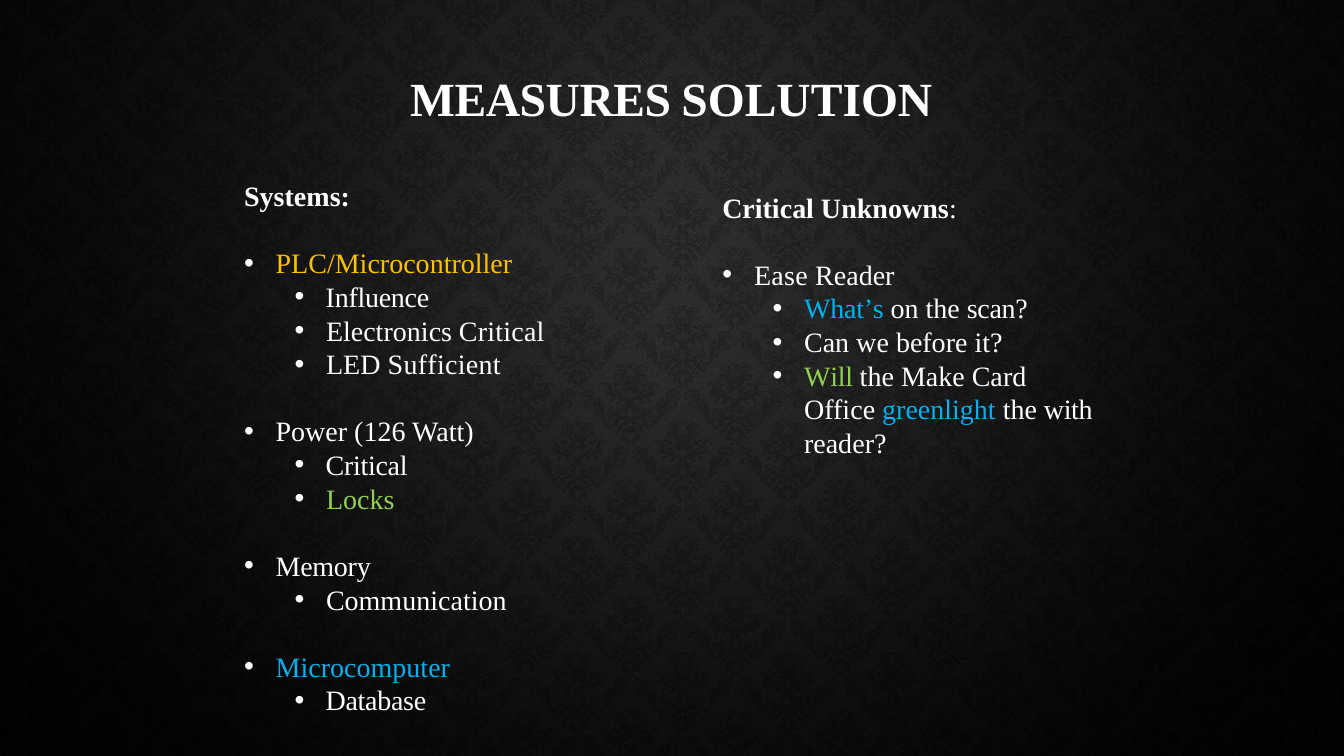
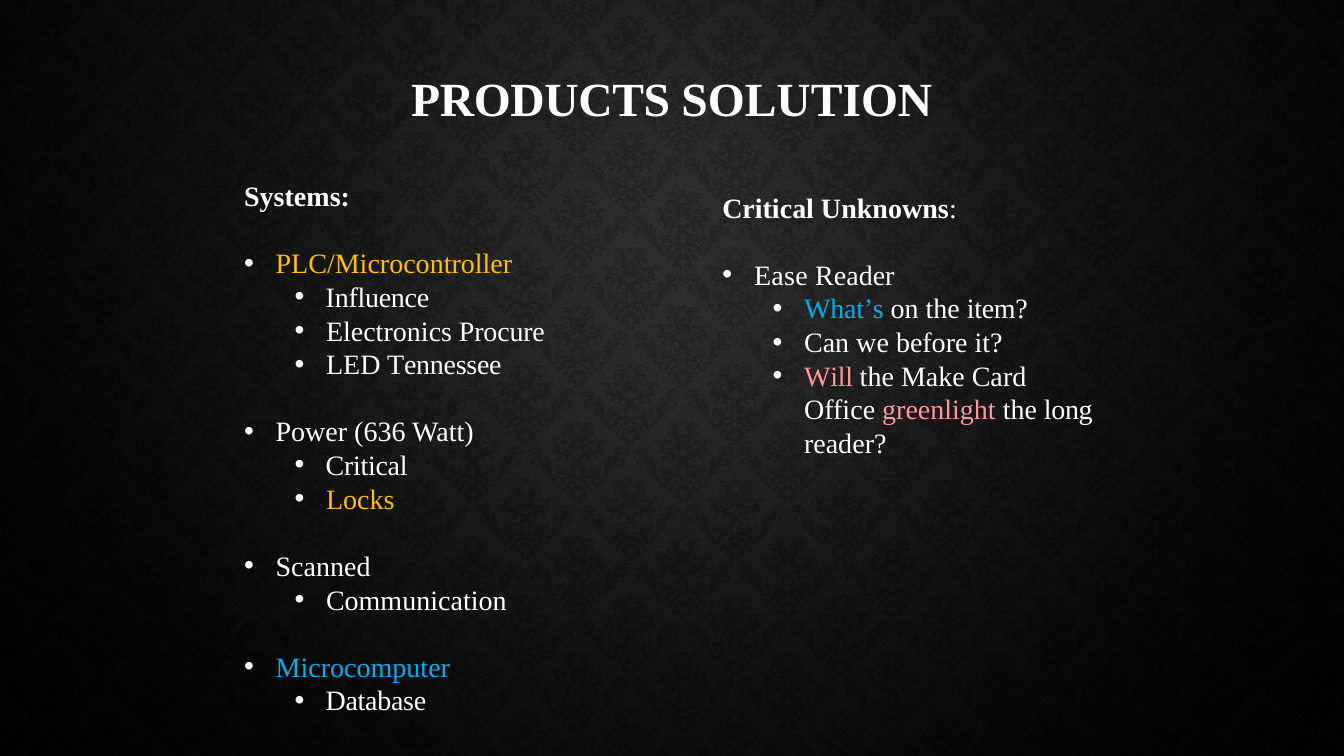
MEASURES: MEASURES -> PRODUCTS (541, 100)
scan: scan -> item (997, 310)
Electronics Critical: Critical -> Procure (502, 332)
Sufficient: Sufficient -> Tennessee (444, 365)
Will colour: light green -> pink (829, 377)
greenlight colour: light blue -> pink (939, 411)
with: with -> long (1068, 411)
126: 126 -> 636 (380, 433)
Locks colour: light green -> yellow (360, 500)
Memory: Memory -> Scanned (323, 567)
